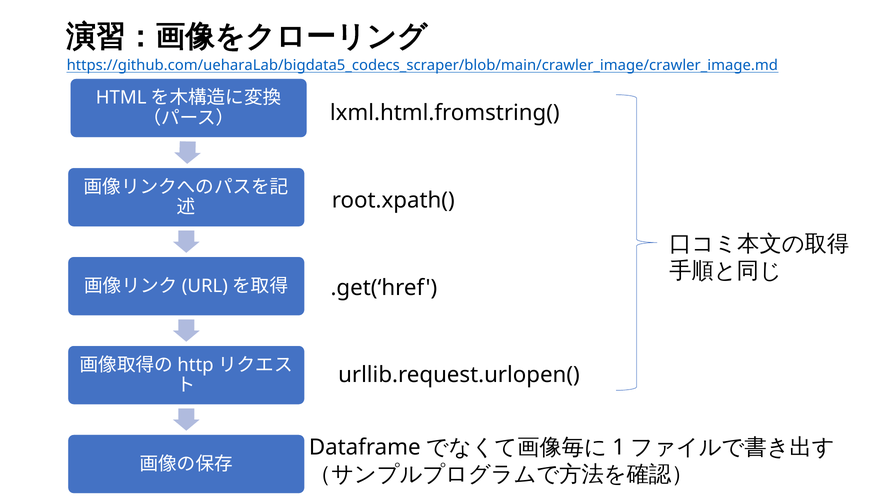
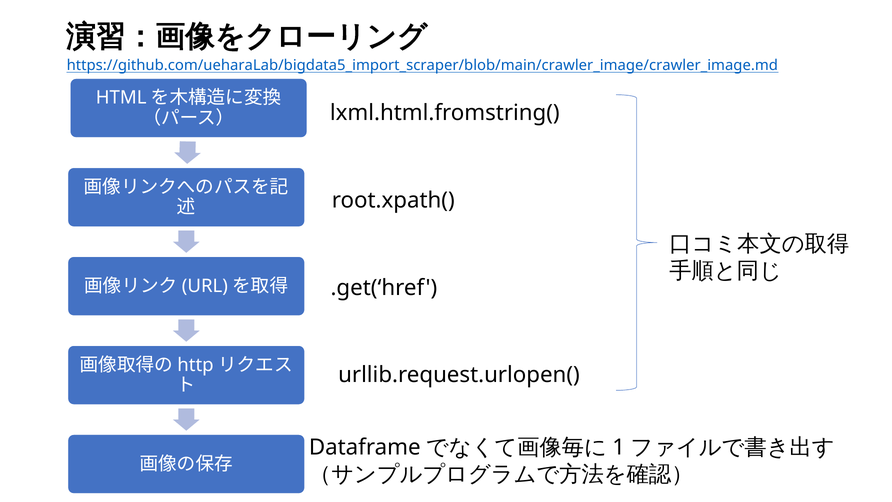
https://github.com/ueharaLab/bigdata5_codecs_scraper/blob/main/crawler_image/crawler_image.md: https://github.com/ueharaLab/bigdata5_codecs_scraper/blob/main/crawler_image/crawler_image.md -> https://github.com/ueharaLab/bigdata5_import_scraper/blob/main/crawler_image/crawler_image.md (422, 66)
